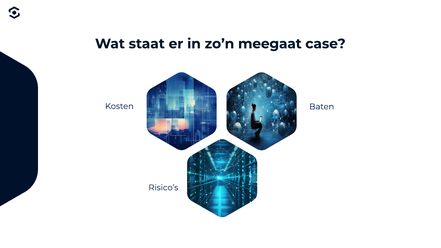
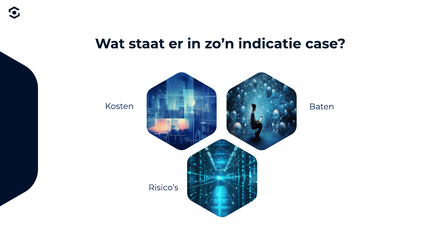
meegaat: meegaat -> indicatie (270, 44)
